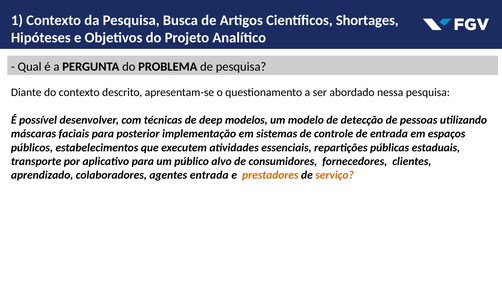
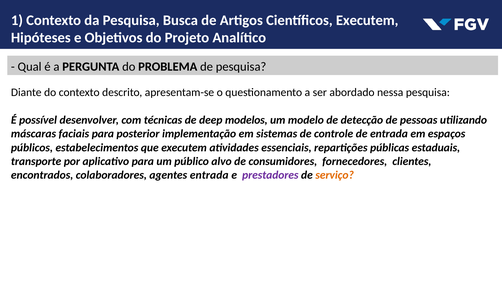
Científicos Shortages: Shortages -> Executem (367, 20)
aprendizado: aprendizado -> encontrados (42, 175)
prestadores colour: orange -> purple (270, 175)
